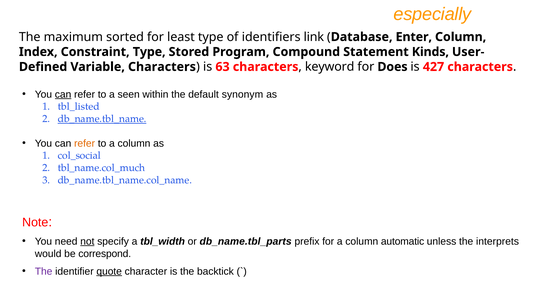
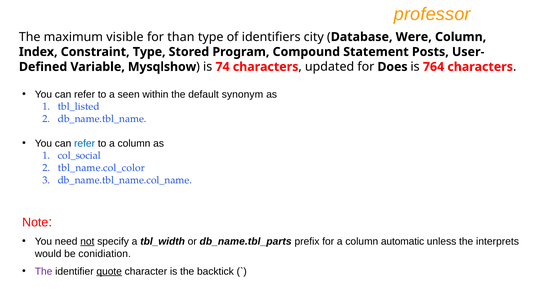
especially: especially -> professor (432, 14)
sorted: sorted -> visible (125, 37)
least: least -> than (181, 37)
link: link -> city (314, 37)
Enter: Enter -> Were (414, 37)
Kinds: Kinds -> Posts (430, 52)
Variable Characters: Characters -> Mysqlshow (162, 67)
63: 63 -> 74 (223, 67)
keyword: keyword -> updated (330, 67)
427: 427 -> 764 (434, 67)
can underline: present -> none (63, 94)
db_name.tbl_name underline: present -> none (102, 119)
refer colour: orange -> blue (85, 143)
tbl_name.col_much: tbl_name.col_much -> tbl_name.col_color (101, 167)
correspond: correspond -> conidiation (105, 253)
